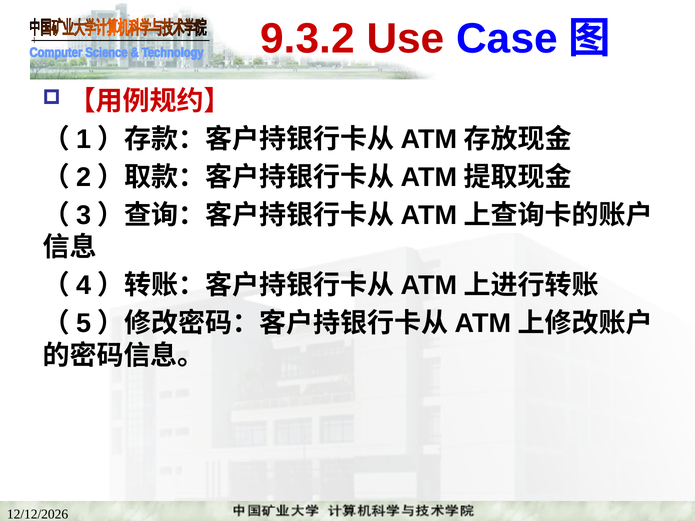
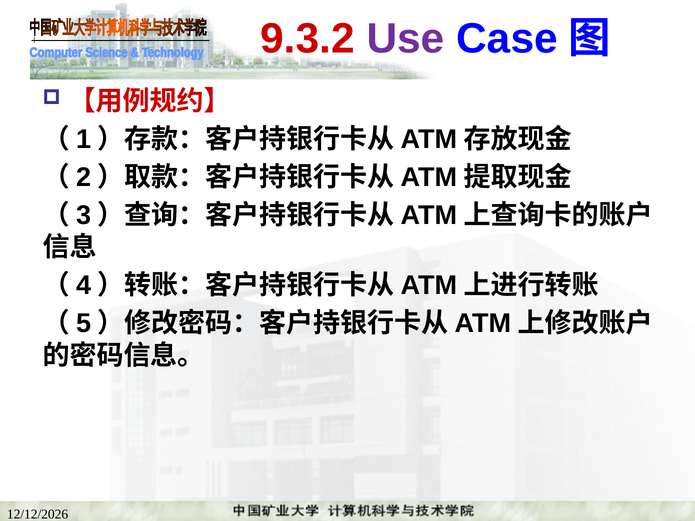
Use colour: red -> purple (406, 39)
